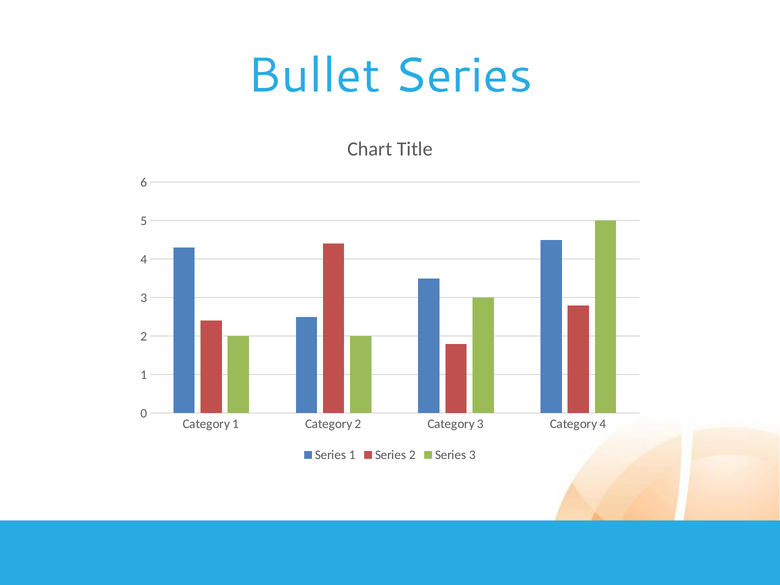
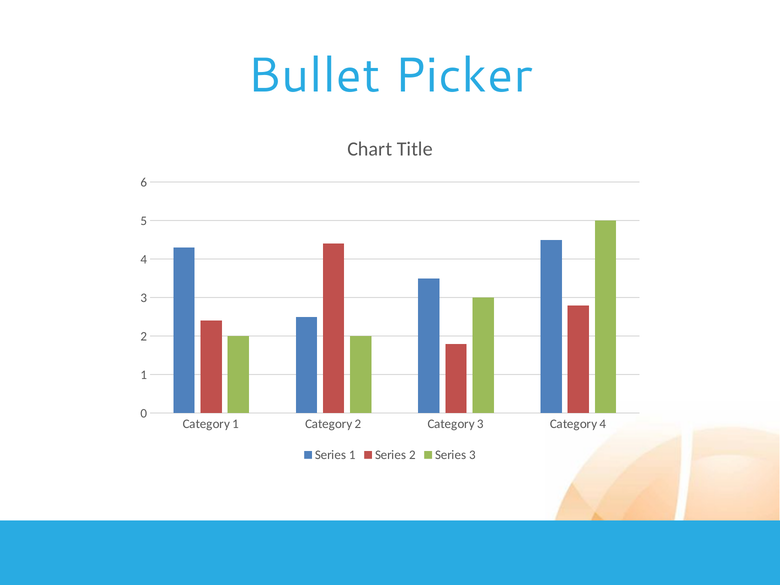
Bullet Series: Series -> Picker (463, 76)
